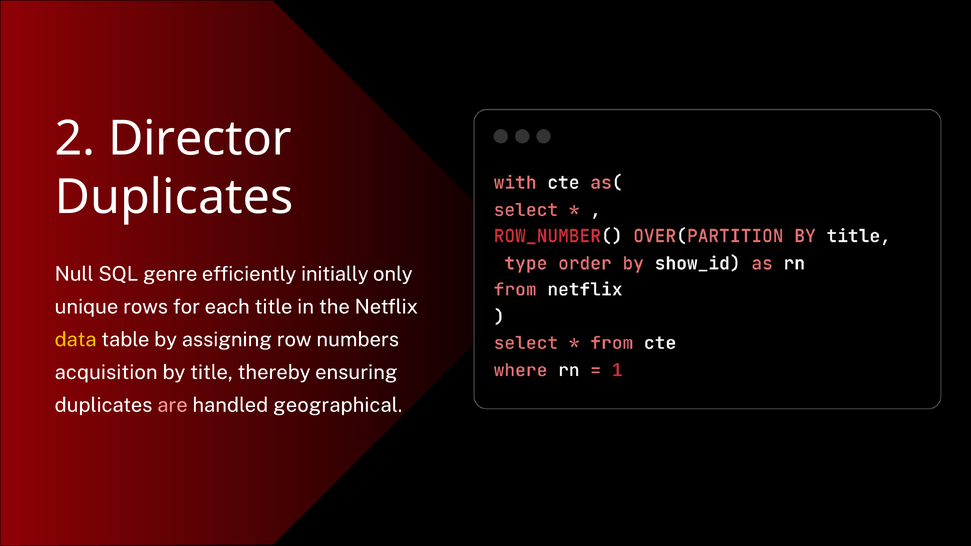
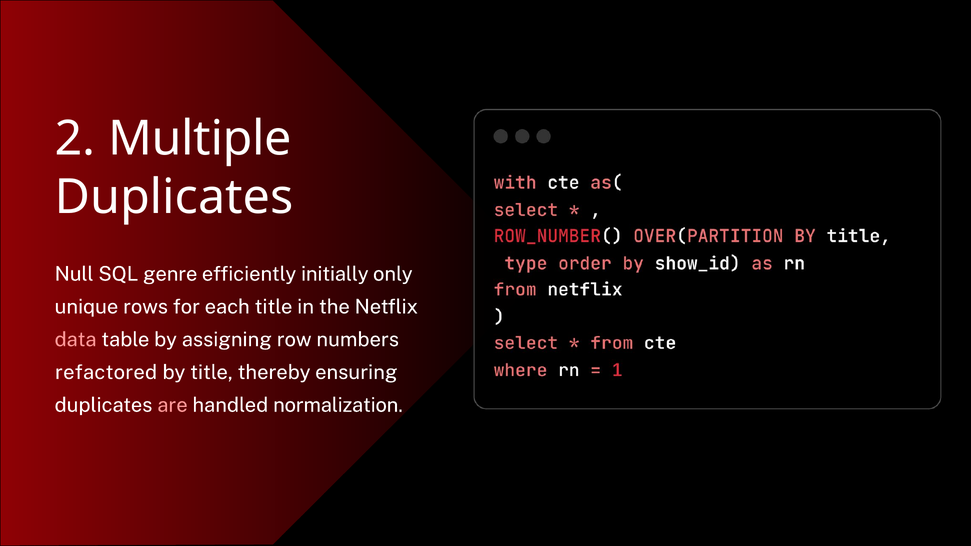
Director: Director -> Multiple (200, 139)
data colour: yellow -> pink (76, 340)
acquisition: acquisition -> refactored (106, 372)
geographical: geographical -> normalization (338, 405)
